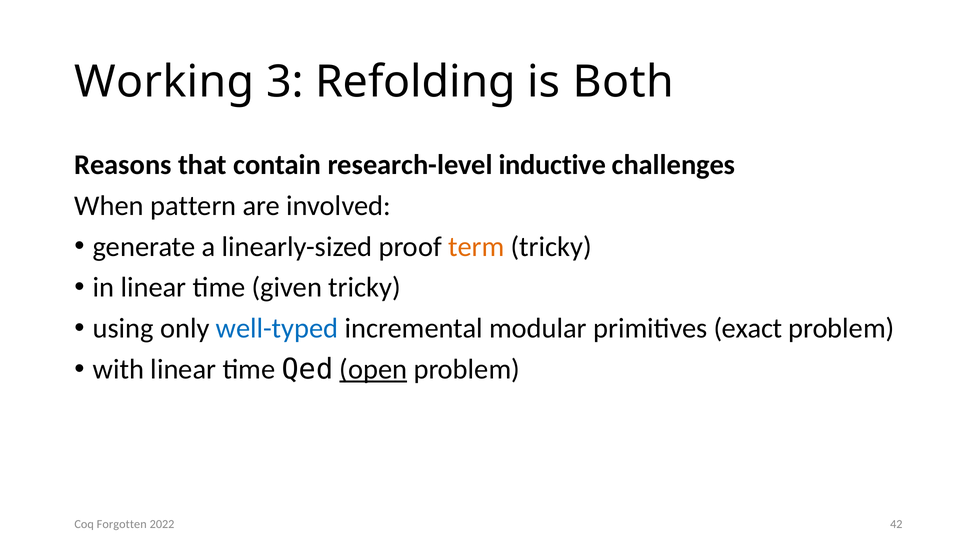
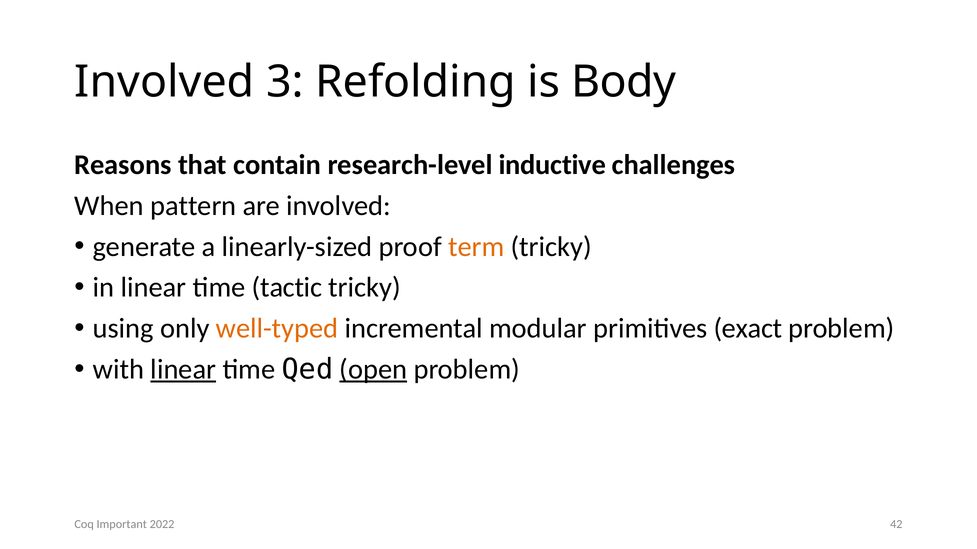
Working: Working -> Involved (164, 82)
Both: Both -> Body (624, 82)
given: given -> tactic (287, 288)
well-typed colour: blue -> orange (277, 329)
linear underline: none -> present (183, 370)
Forgotten: Forgotten -> Important (122, 525)
